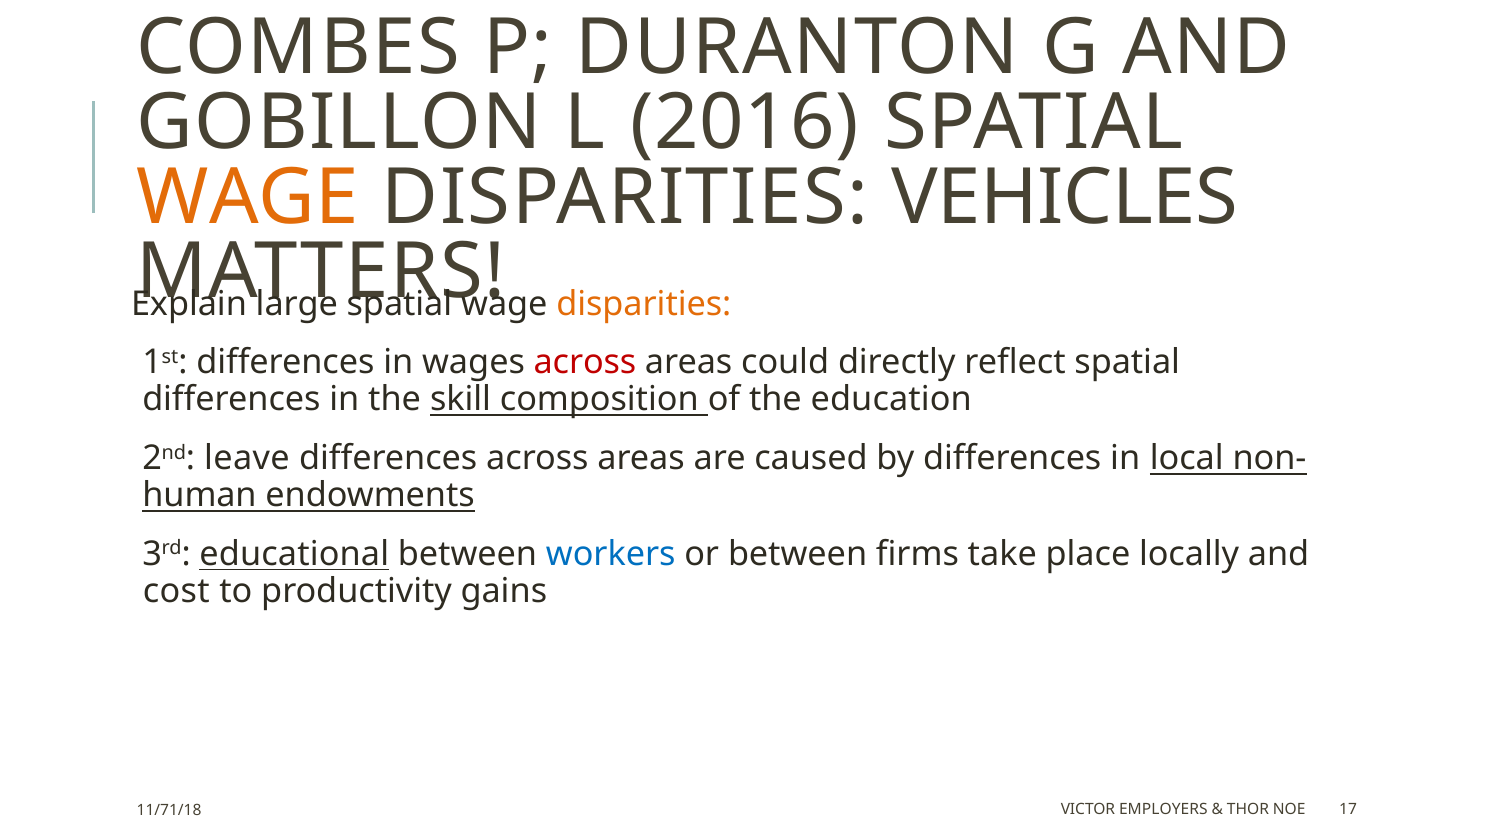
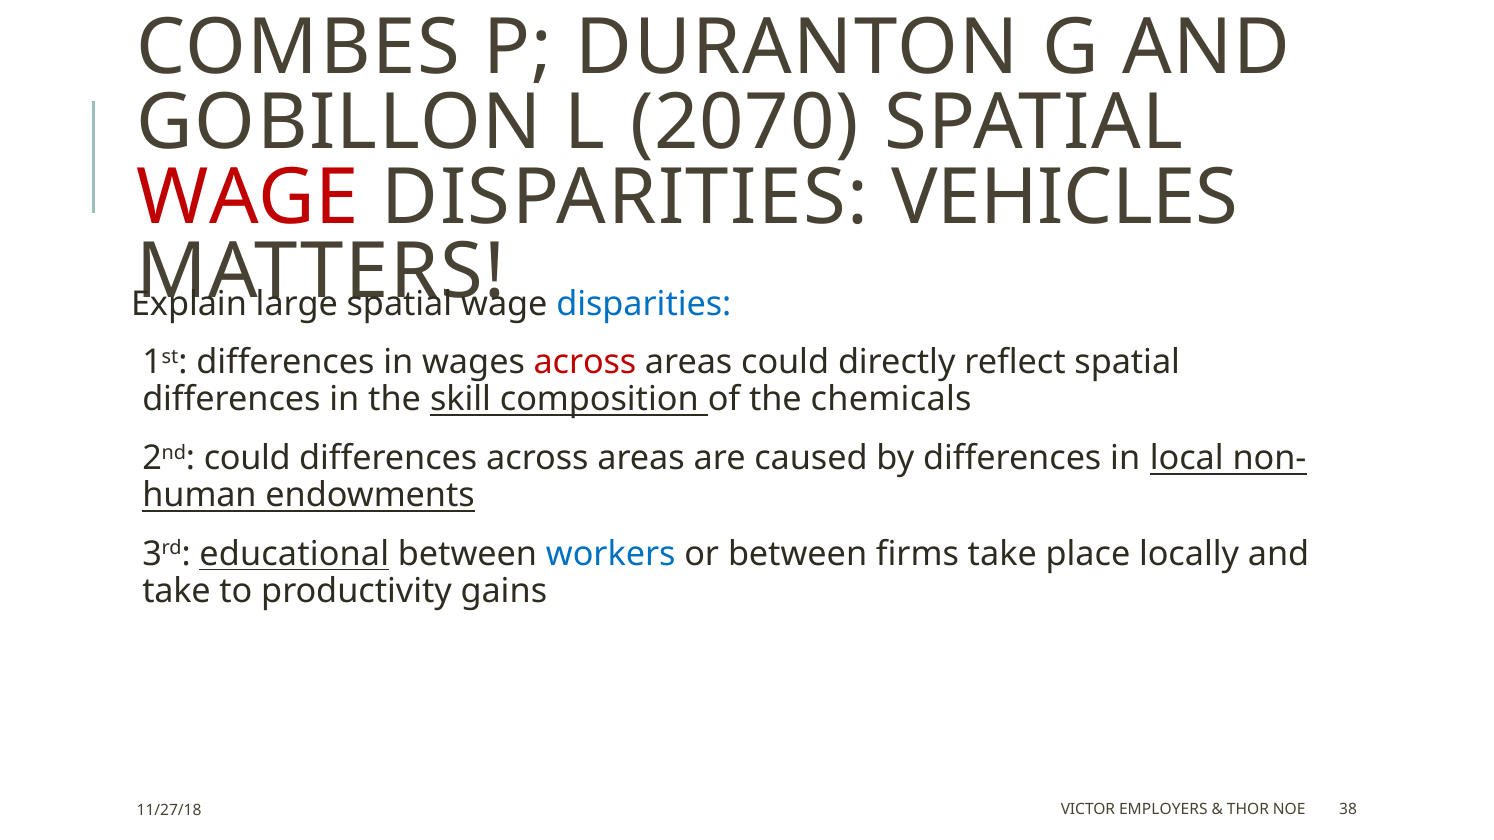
2016: 2016 -> 2070 (744, 123)
WAGE colour: orange -> red (248, 198)
disparities colour: orange -> blue (644, 304)
education: education -> chemicals (891, 400)
2nd leave: leave -> could (247, 458)
cost: cost -> take (177, 591)
17: 17 -> 38 (1348, 810)
11/71/18: 11/71/18 -> 11/27/18 (169, 811)
